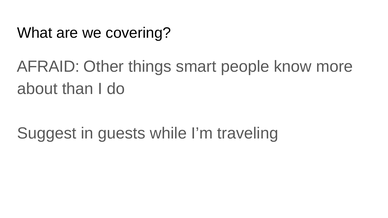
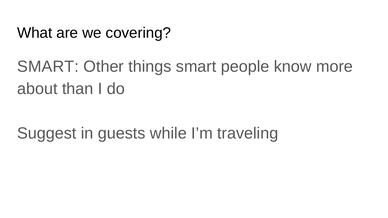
AFRAID: AFRAID -> SMART (48, 67)
